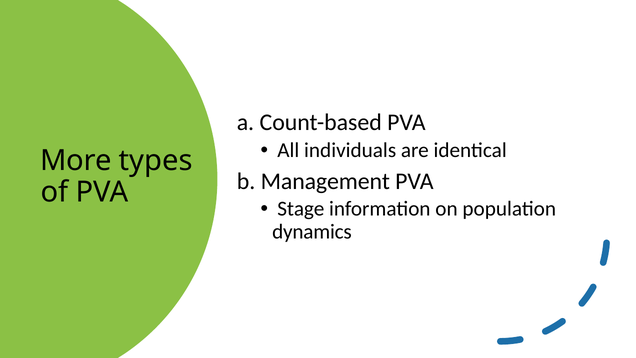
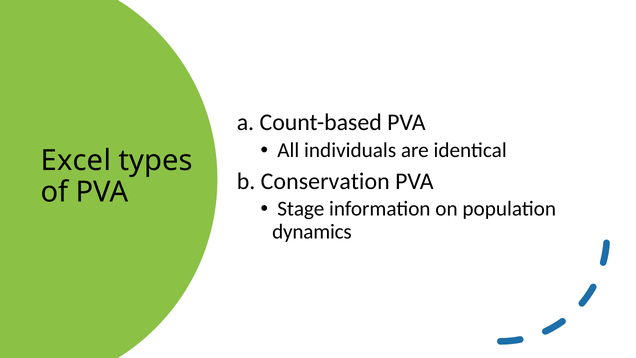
More: More -> Excel (76, 161)
Management: Management -> Conservation (325, 181)
